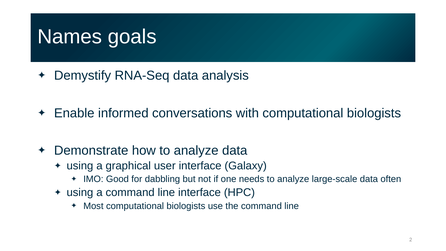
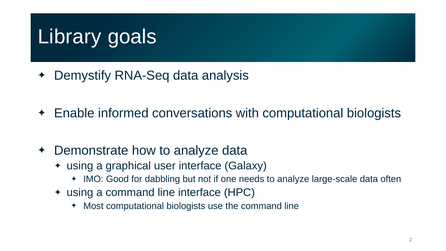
Names: Names -> Library (70, 37)
